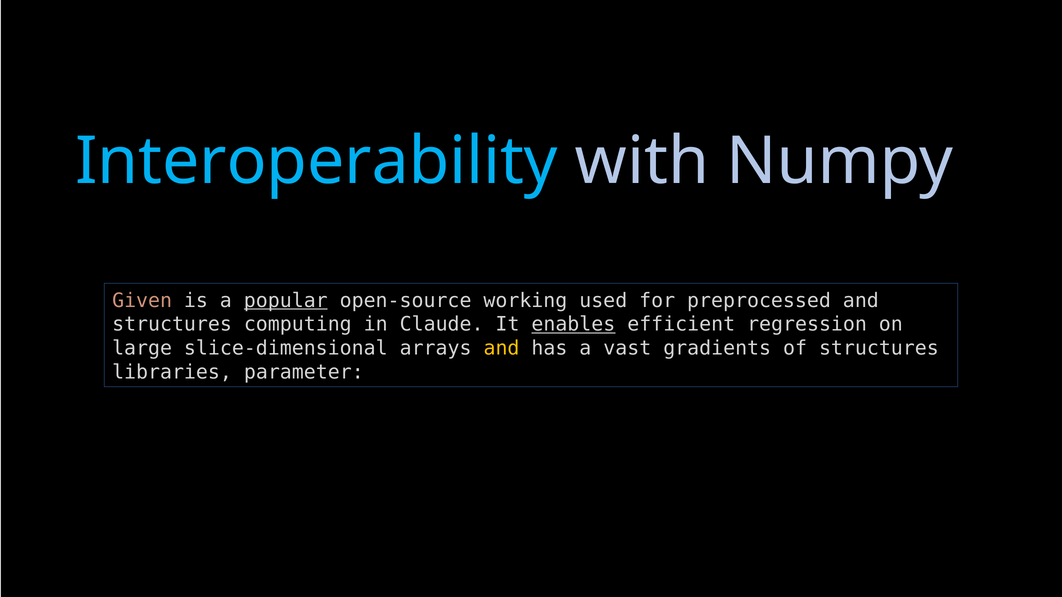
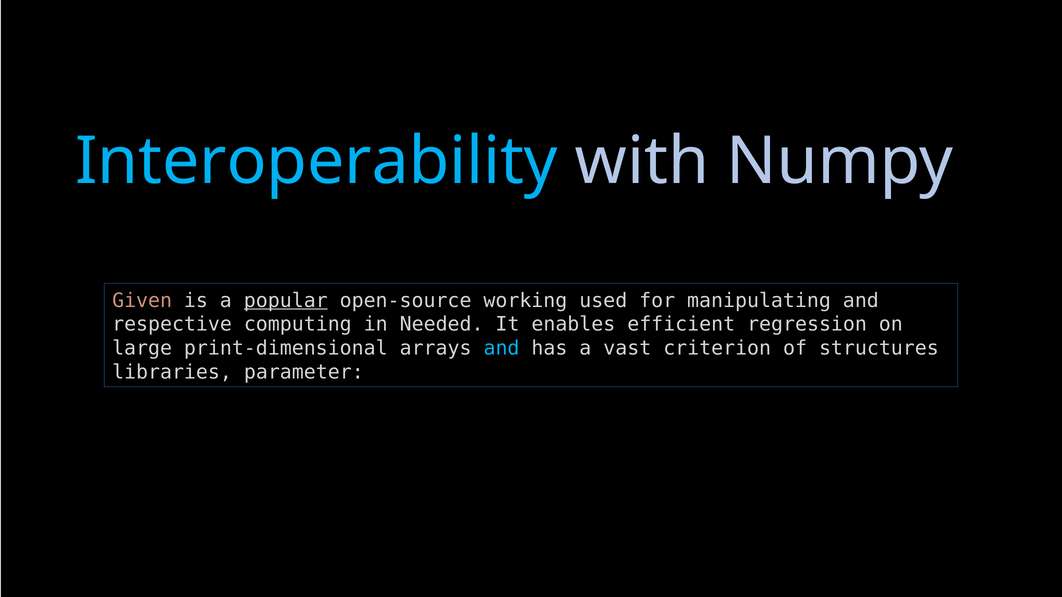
preprocessed: preprocessed -> manipulating (759, 301)
structures: structures -> respective (172, 325)
Claude: Claude -> Needed (442, 325)
enables underline: present -> none (573, 325)
slice-dimensional: slice-dimensional -> print-dimensional (286, 348)
and colour: yellow -> light blue (501, 348)
gradients: gradients -> criterion (717, 348)
